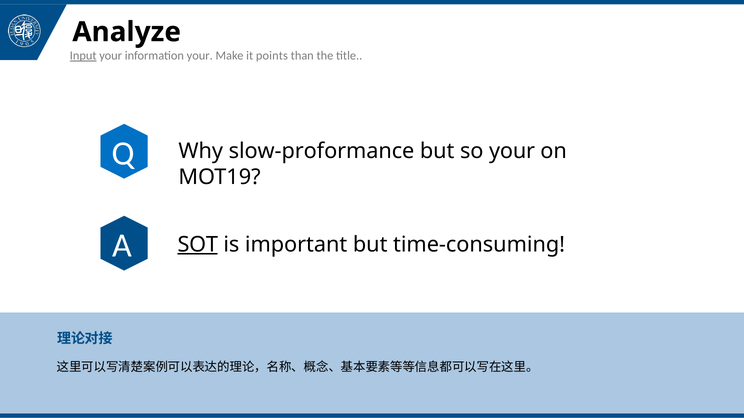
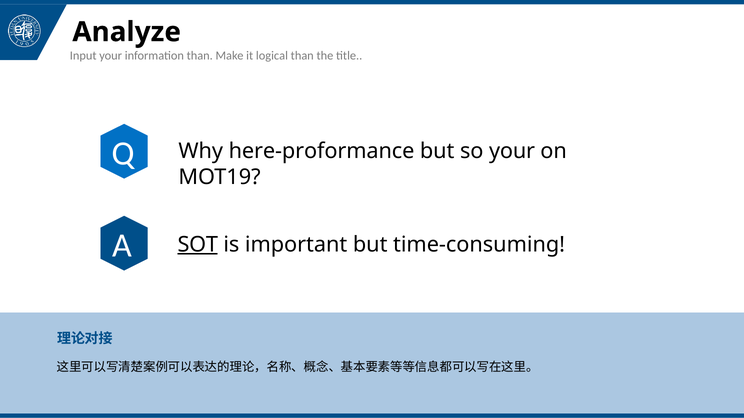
Input underline: present -> none (83, 56)
your: your -> than (200, 56)
points: points -> logical (272, 56)
slow-proformance: slow-proformance -> here-proformance (322, 151)
